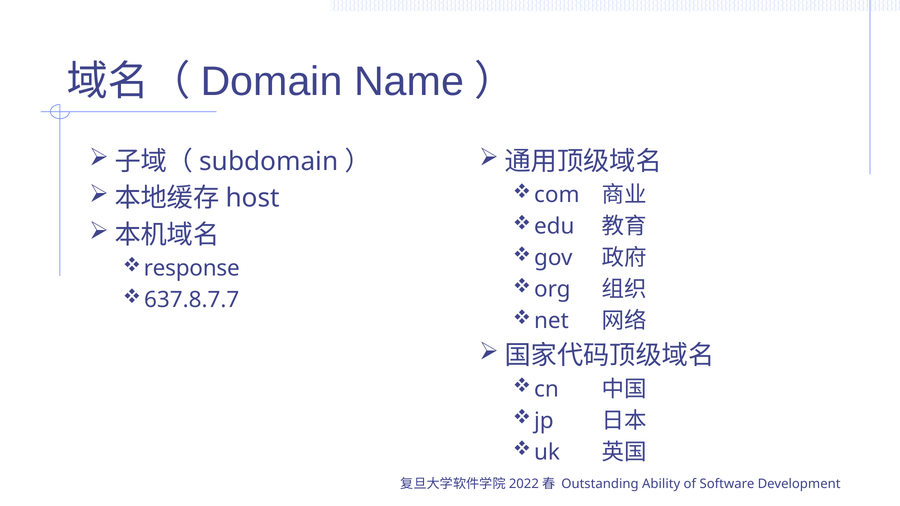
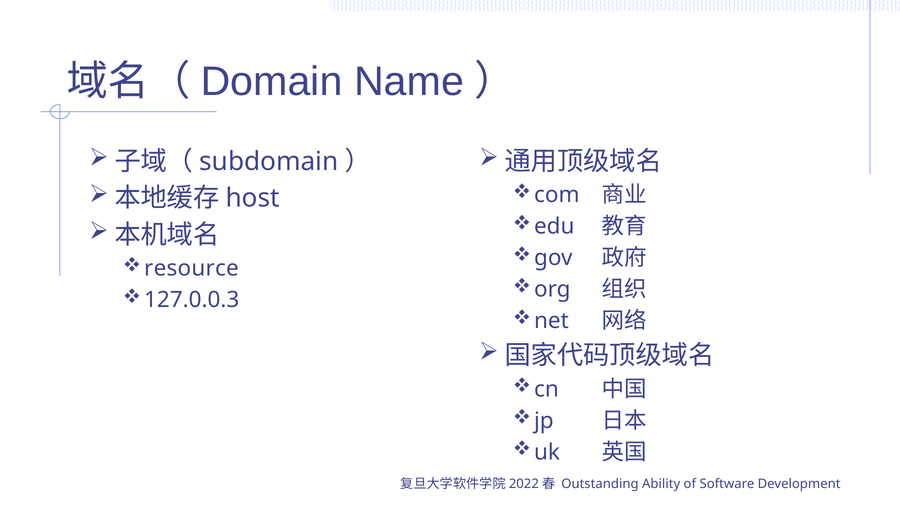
response: response -> resource (191, 269)
637.8.7.7: 637.8.7.7 -> 127.0.0.3 (192, 300)
